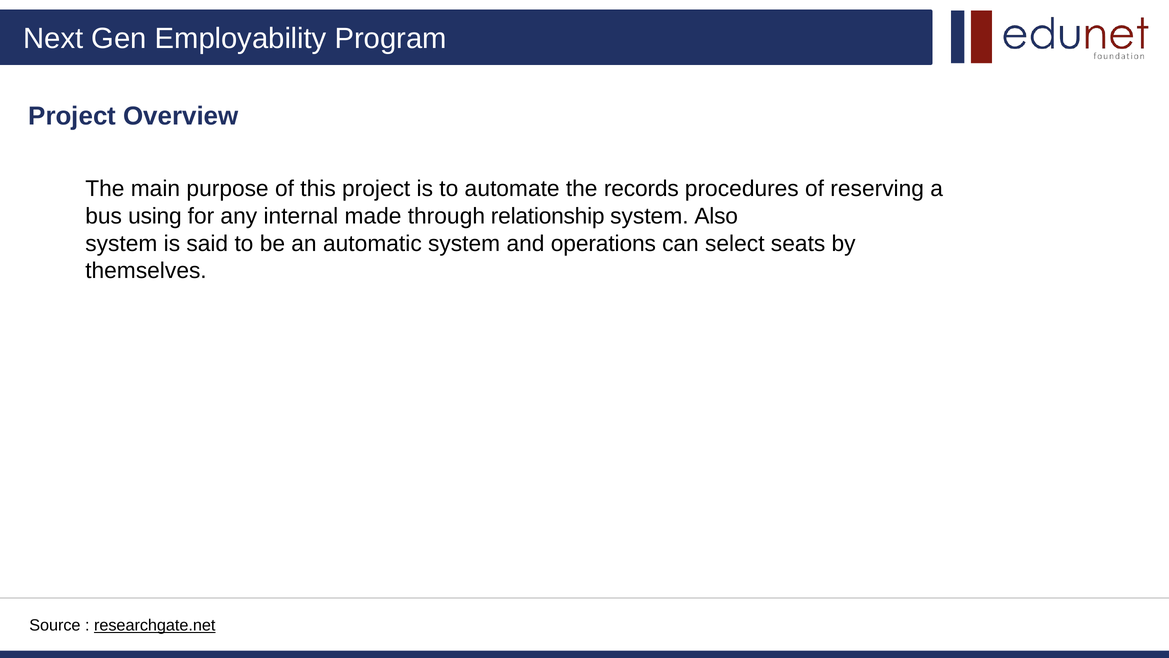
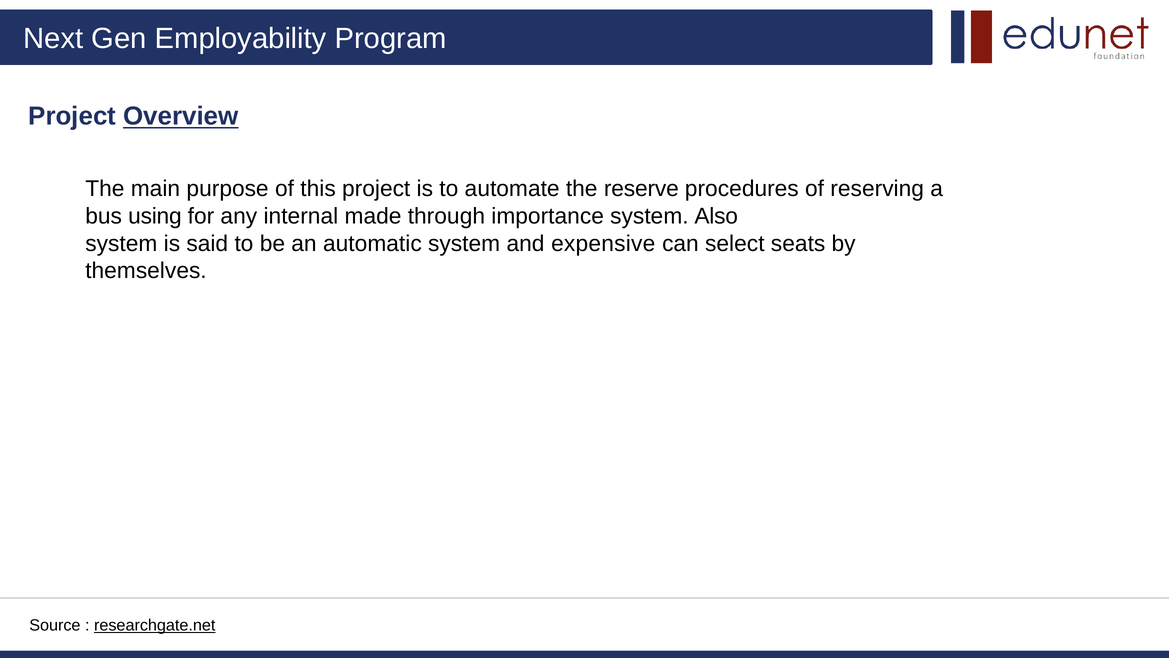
Overview underline: none -> present (181, 116)
records: records -> reserve (641, 189)
relationship: relationship -> importance (548, 216)
operations: operations -> expensive (603, 243)
